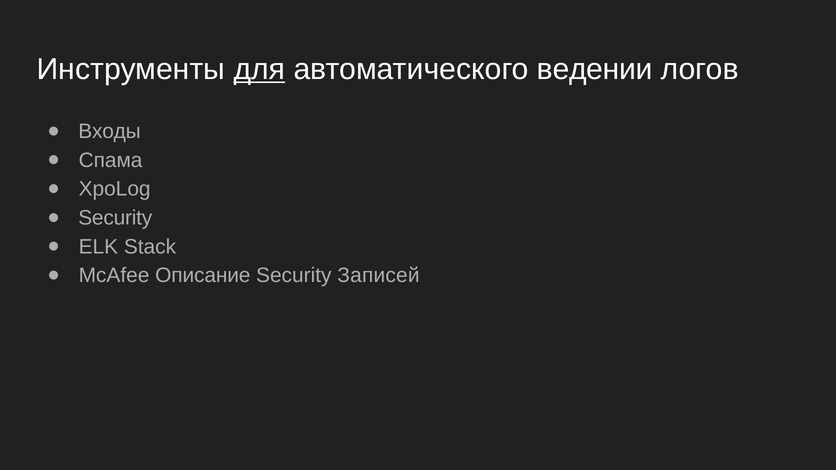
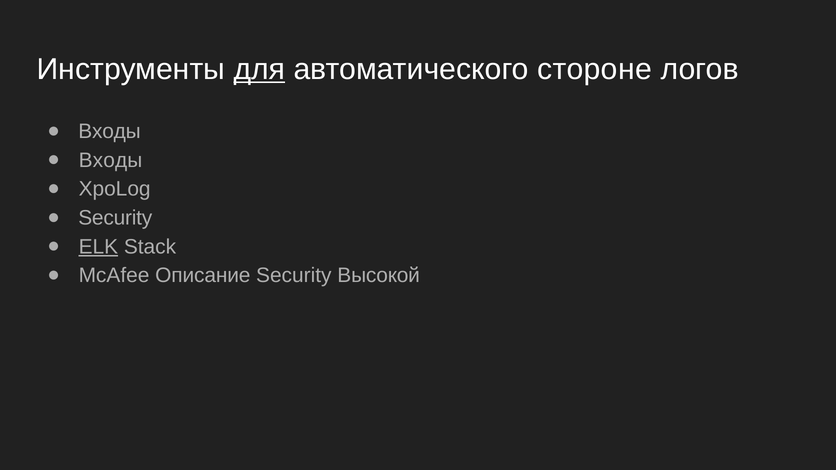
ведении: ведении -> стороне (595, 69)
Спама: Спама -> Входы (110, 160)
ELK underline: none -> present (98, 247)
Записей: Записей -> Высокой (379, 276)
